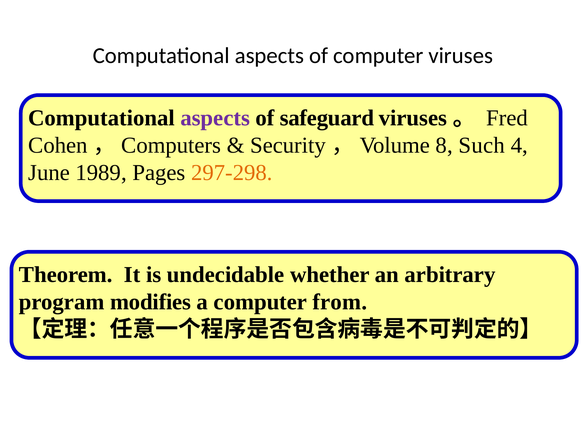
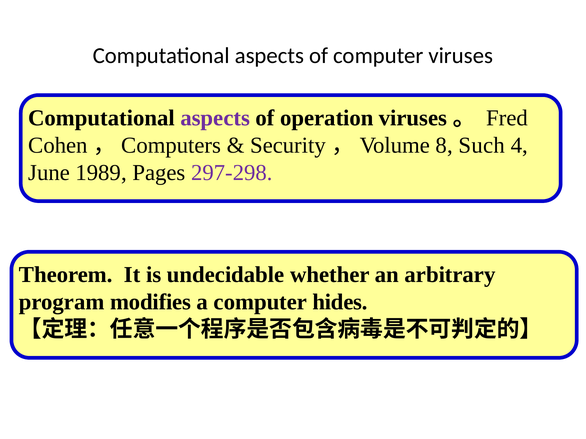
safeguard: safeguard -> operation (327, 118)
297-298 colour: orange -> purple (232, 173)
from: from -> hides (340, 302)
